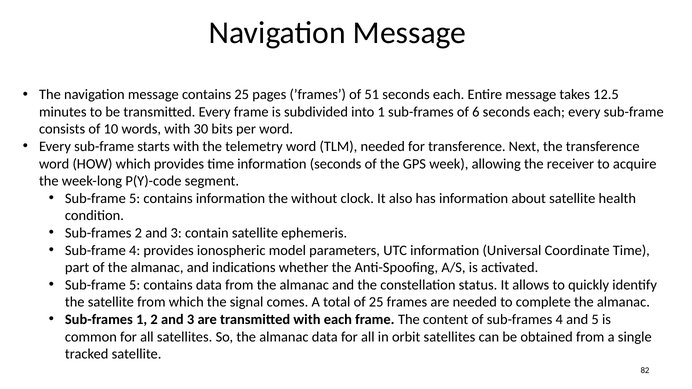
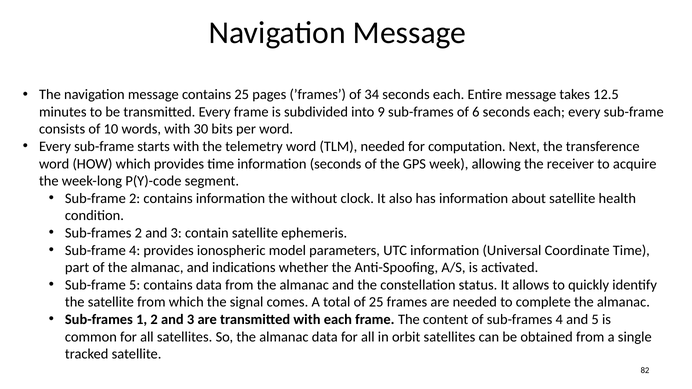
51: 51 -> 34 (372, 95)
into 1: 1 -> 9 (381, 112)
for transference: transference -> computation (467, 147)
5: 5 -> 2 (135, 199)
